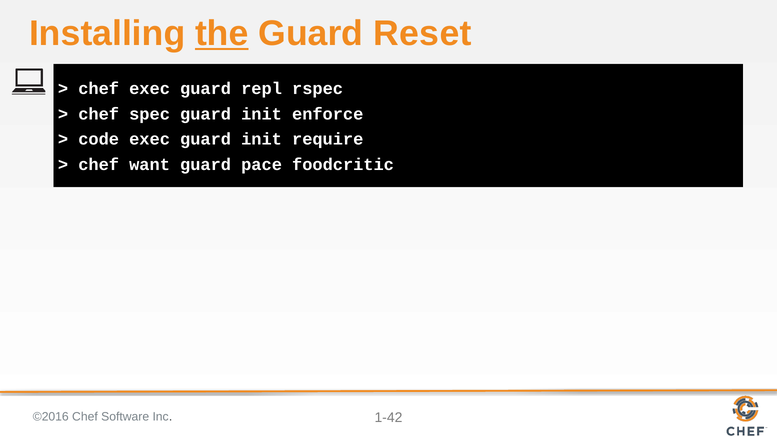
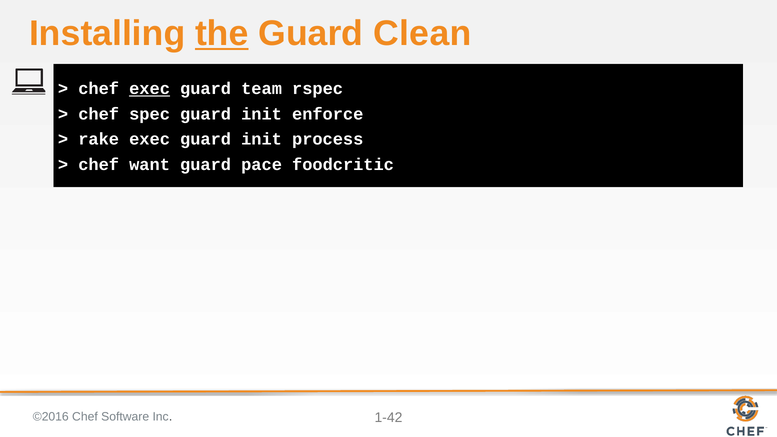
Reset: Reset -> Clean (422, 34)
exec underline: none -> present (150, 89)
repl: repl -> team (262, 89)
code: code -> rake (99, 139)
require: require -> process (328, 139)
